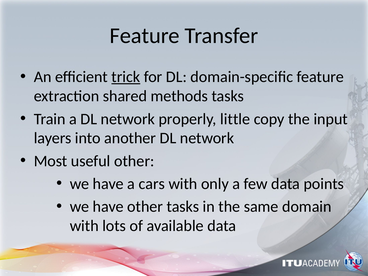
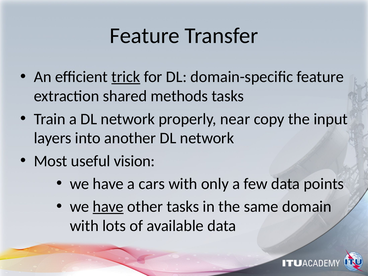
little: little -> near (235, 119)
useful other: other -> vision (134, 161)
have underline: none -> present (108, 207)
